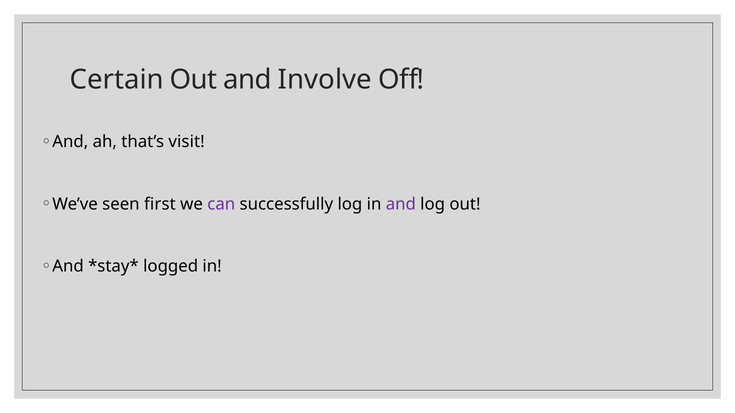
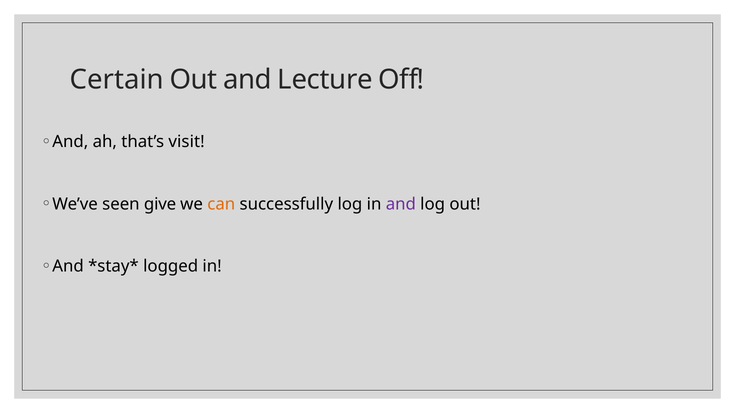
Involve: Involve -> Lecture (325, 80)
first: first -> give (160, 204)
can colour: purple -> orange (221, 204)
